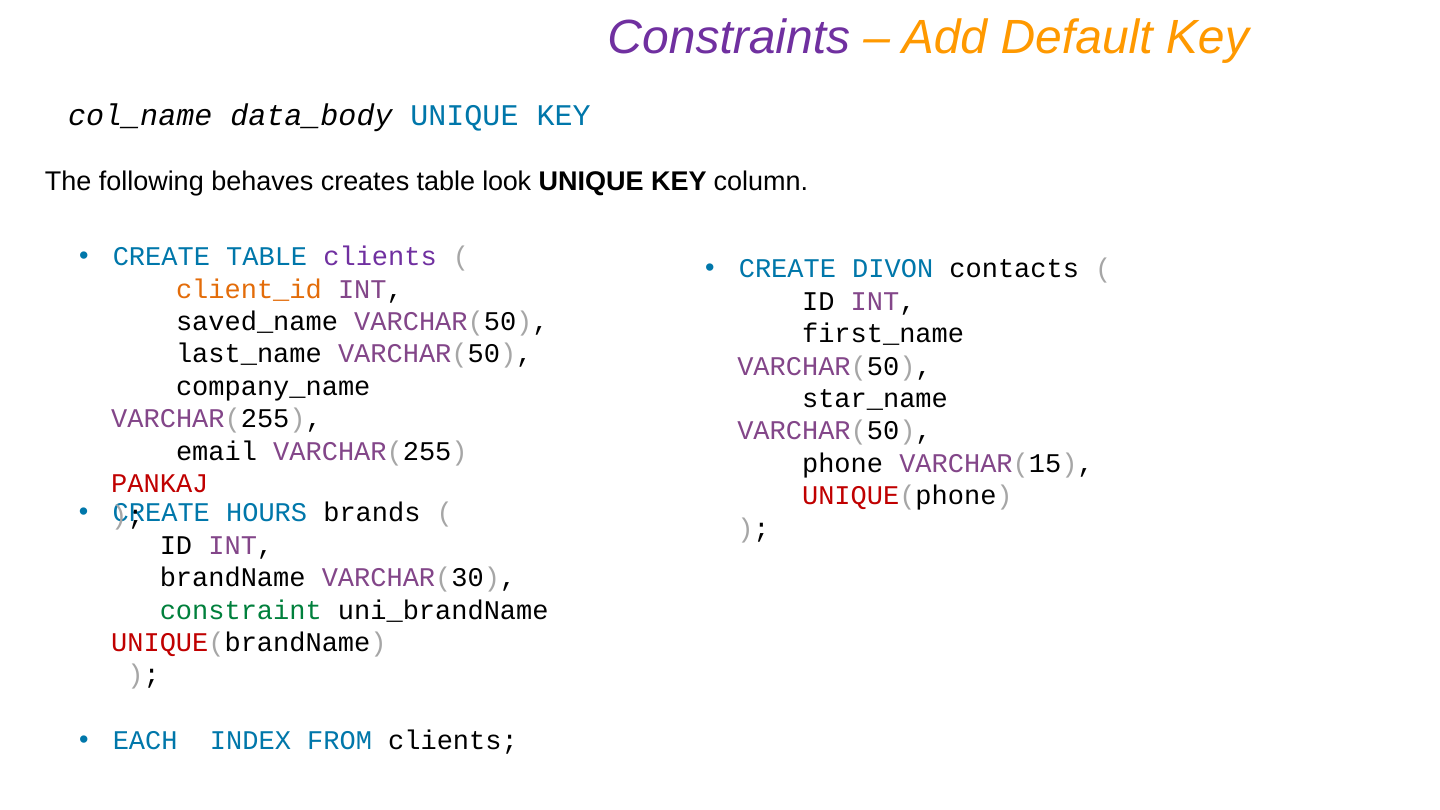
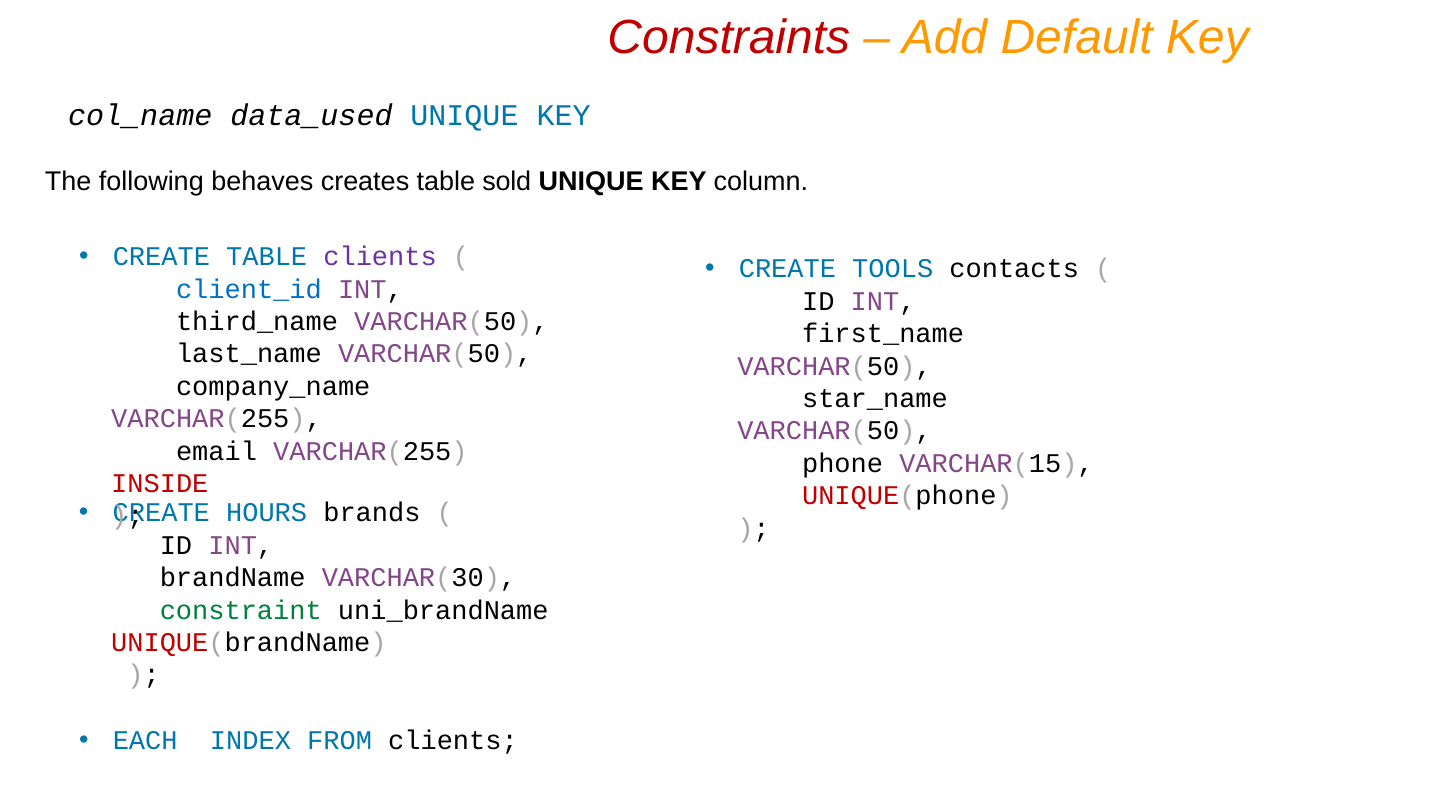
Constraints colour: purple -> red (729, 37)
data_body: data_body -> data_used (311, 116)
look: look -> sold (507, 182)
DIVON: DIVON -> TOOLS (893, 269)
client_id colour: orange -> blue (249, 289)
saved_name: saved_name -> third_name (257, 322)
PANKAJ: PANKAJ -> INSIDE (160, 484)
